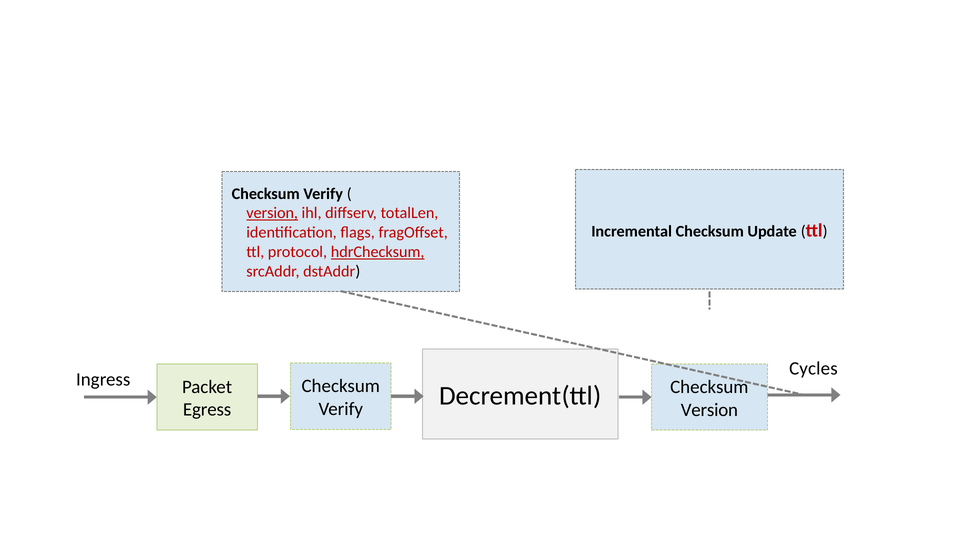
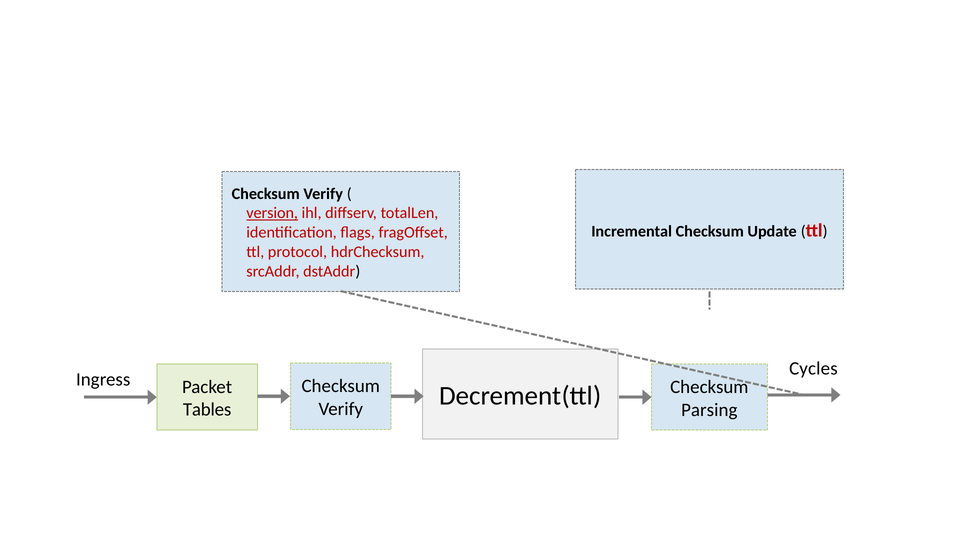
hdrChecksum underline: present -> none (378, 252)
Egress: Egress -> Tables (207, 410)
Version: Version -> Parsing (709, 410)
